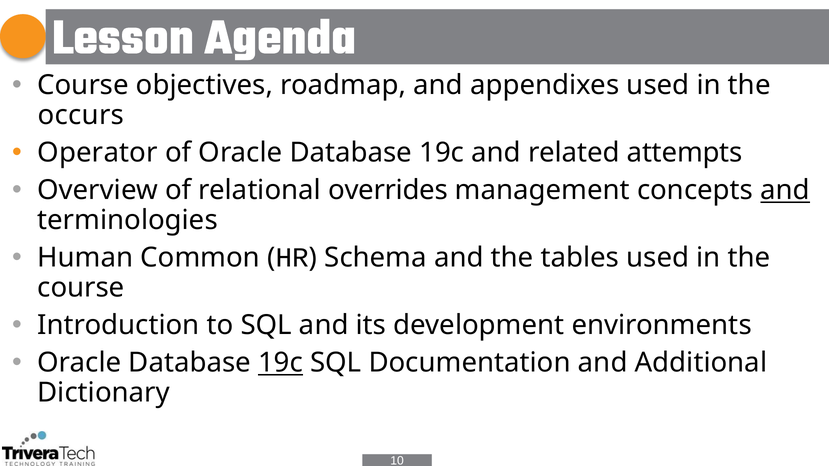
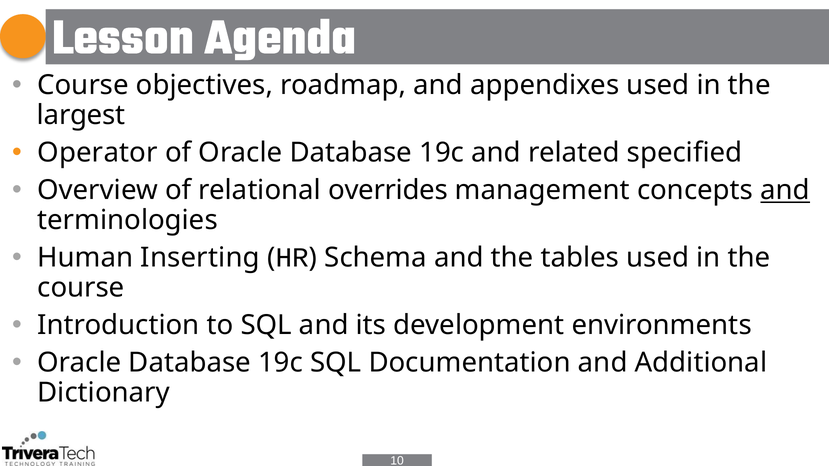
occurs: occurs -> largest (81, 115)
attempts: attempts -> specified (685, 153)
Common: Common -> Inserting (200, 258)
19c underline: present -> none (281, 363)
